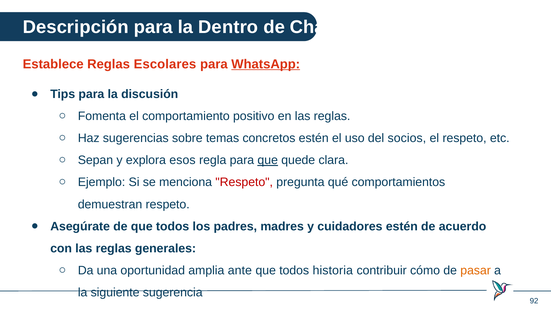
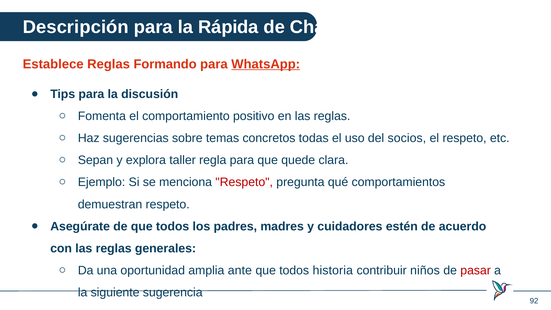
Dentro: Dentro -> Rápida (228, 27)
Escolares: Escolares -> Formando (165, 64)
concretos estén: estén -> todas (314, 138)
esos: esos -> taller (183, 160)
que underline: present -> none (268, 160)
cómo: cómo -> niños (425, 270)
pasar colour: orange -> red (476, 270)
